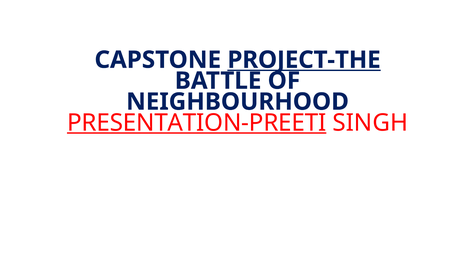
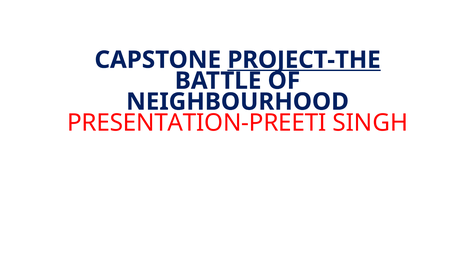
PRESENTATION-PREETI underline: present -> none (197, 123)
